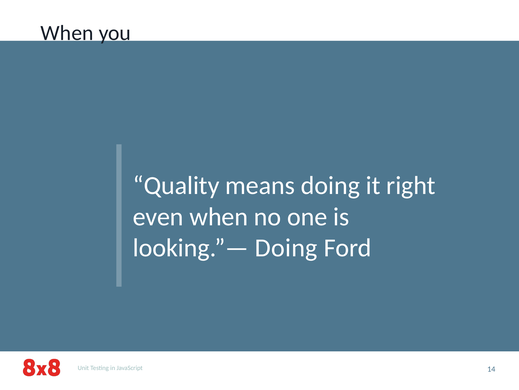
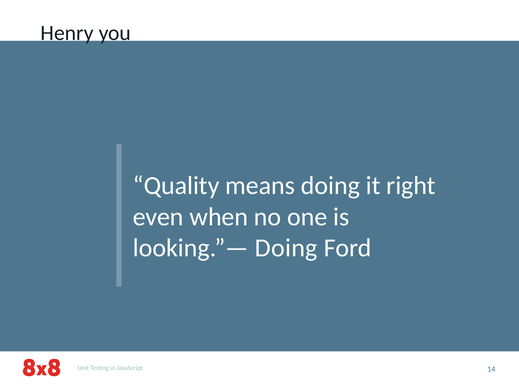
When: When -> Henry (67, 33)
